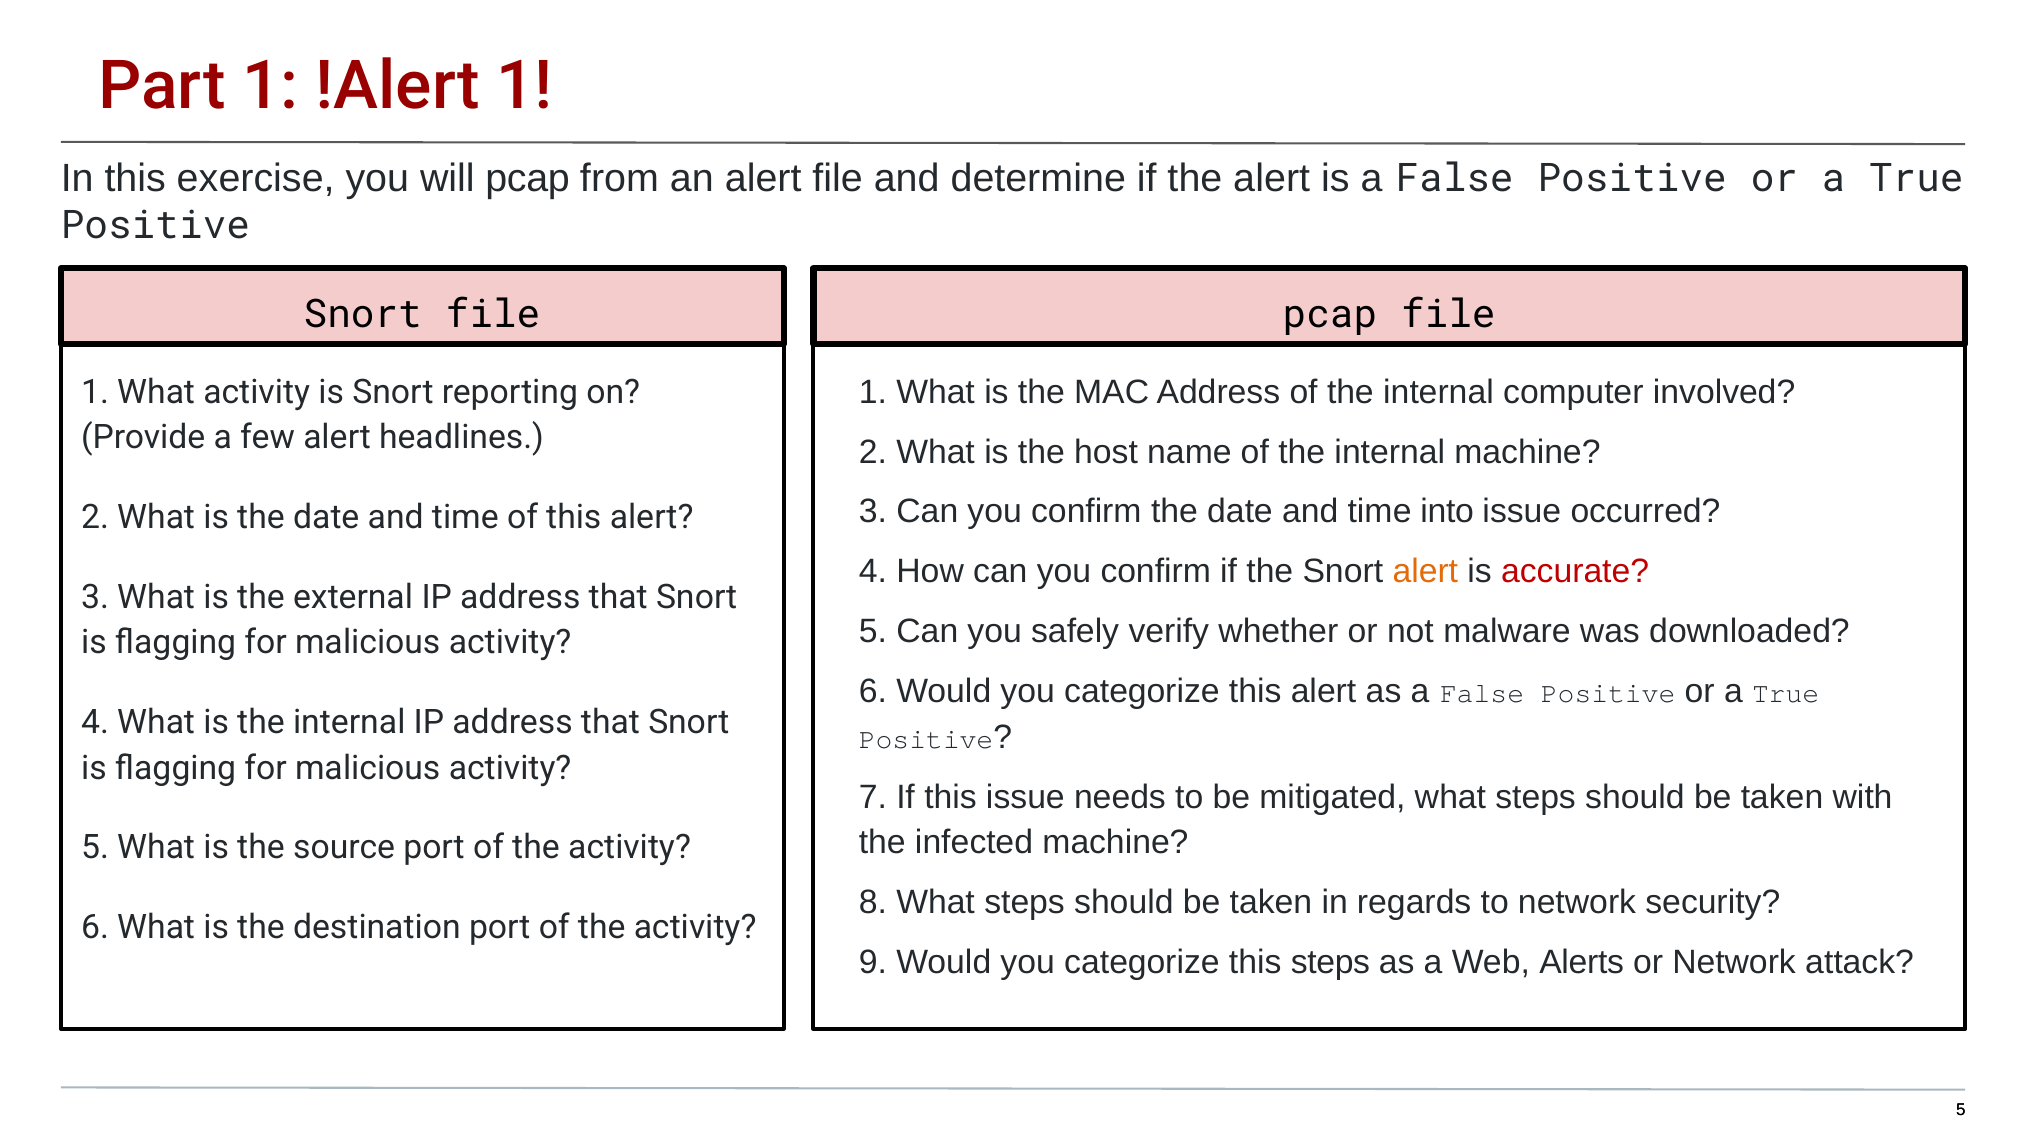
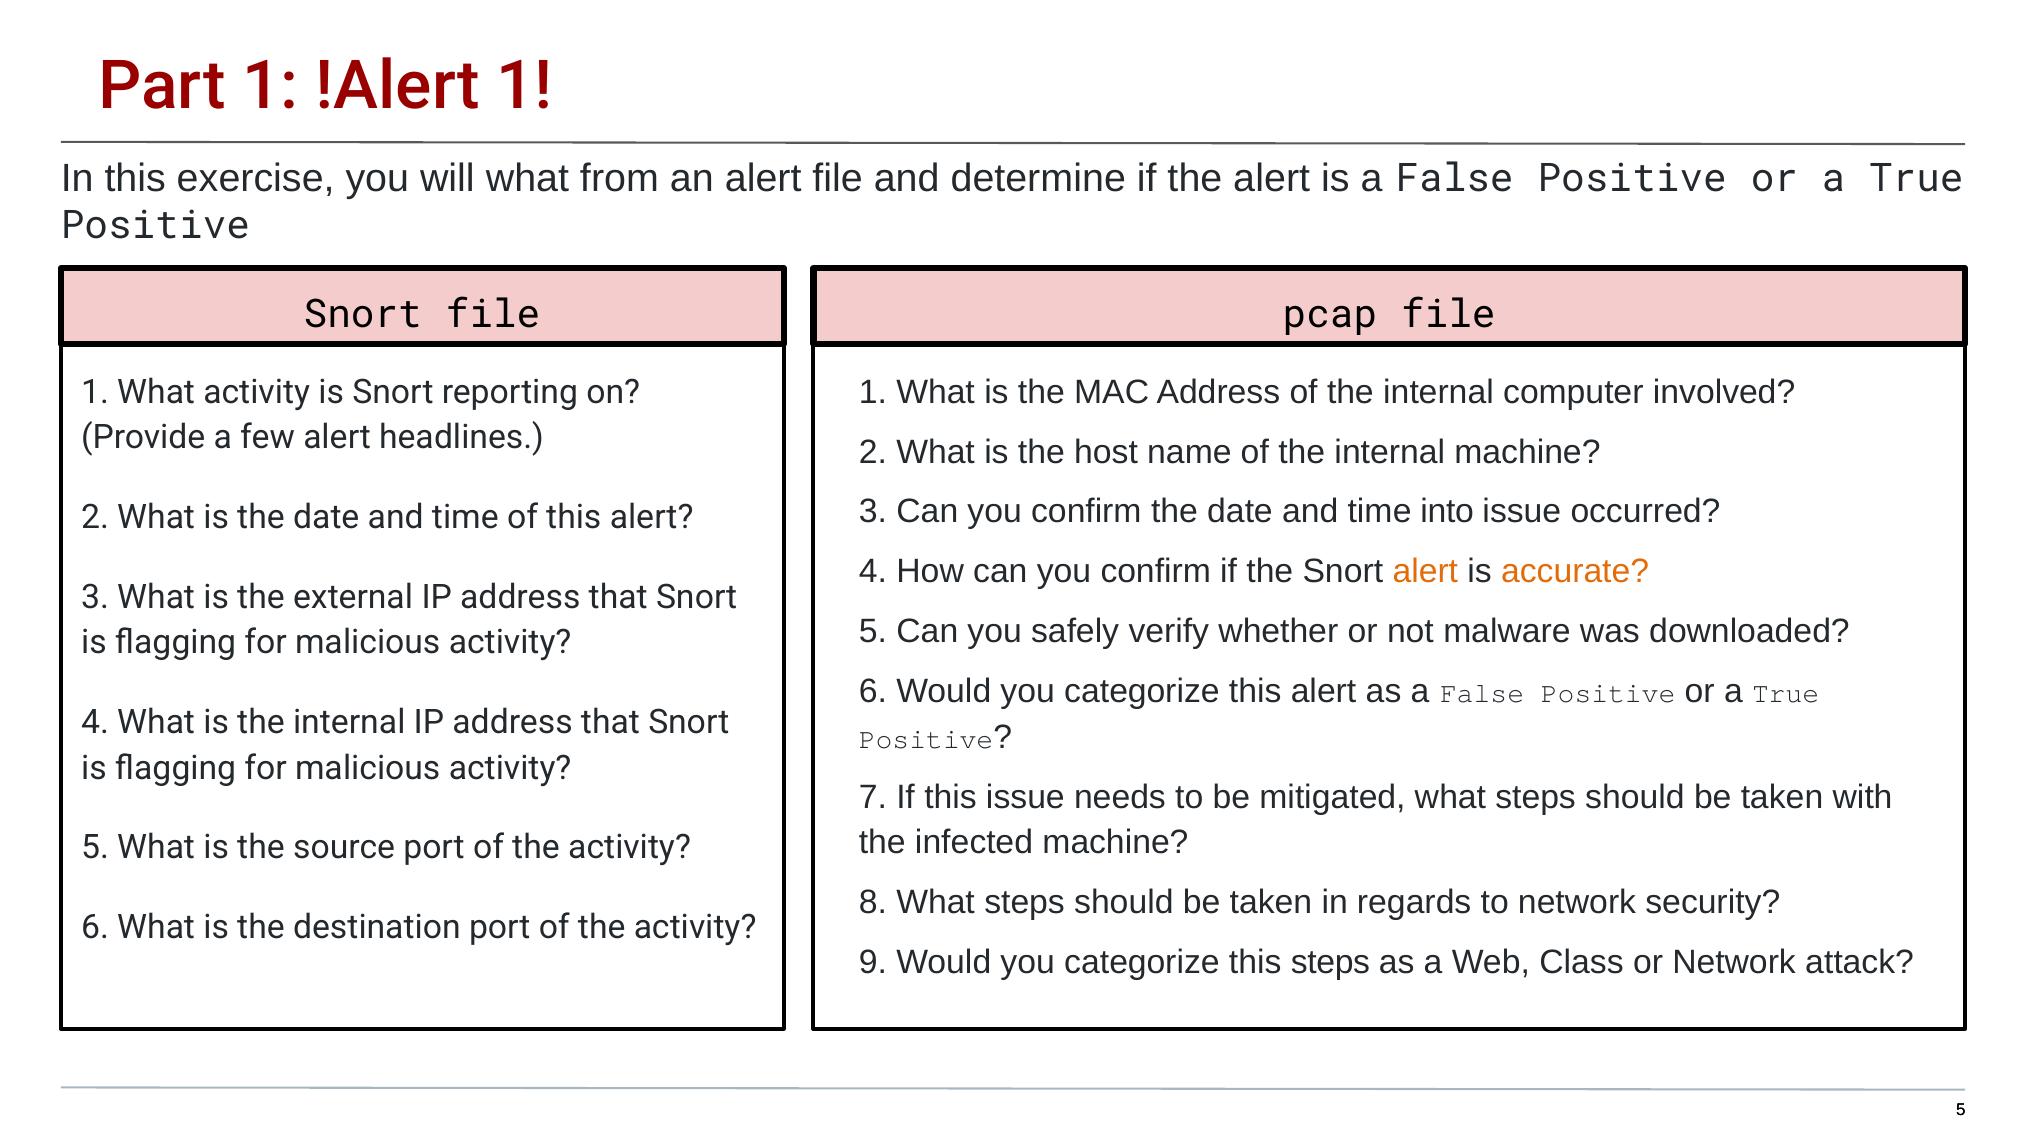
will pcap: pcap -> what (527, 178)
accurate colour: red -> orange (1575, 571)
Alerts: Alerts -> Class (1581, 962)
